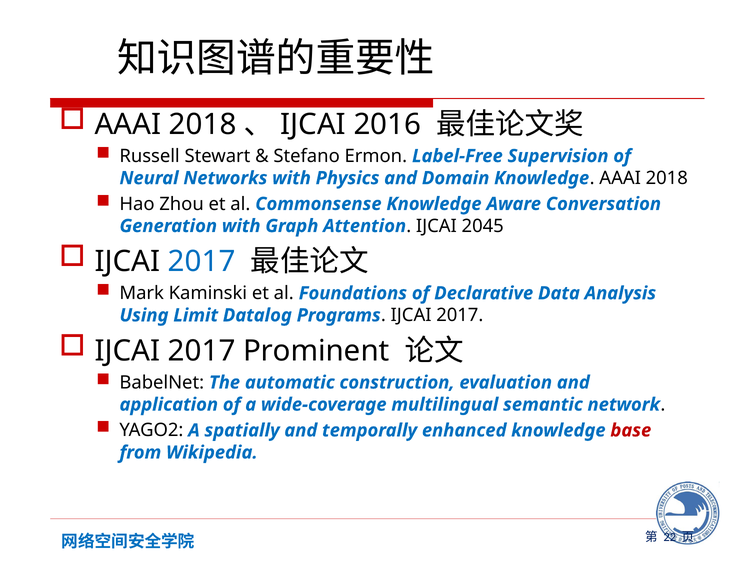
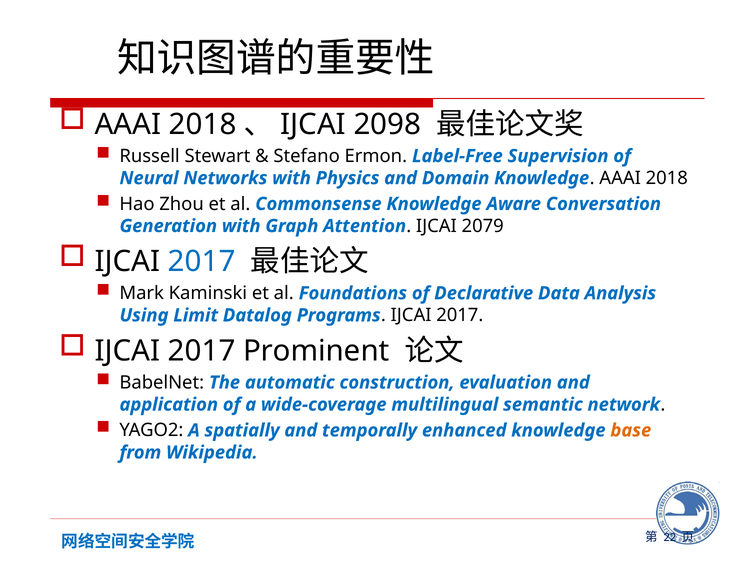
2016: 2016 -> 2098 (387, 124)
2045: 2045 -> 2079 (483, 226)
base colour: red -> orange (631, 430)
